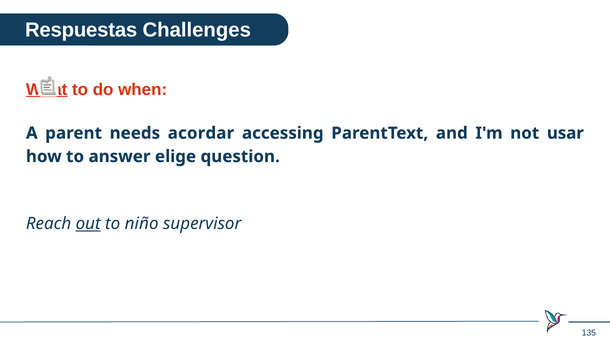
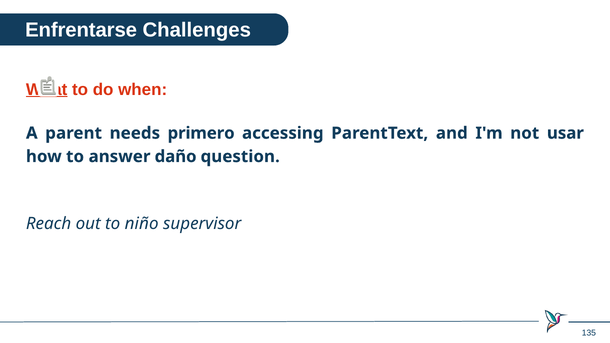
Respuestas: Respuestas -> Enfrentarse (81, 30)
acordar: acordar -> primero (201, 133)
elige: elige -> daño (176, 157)
out underline: present -> none (88, 224)
